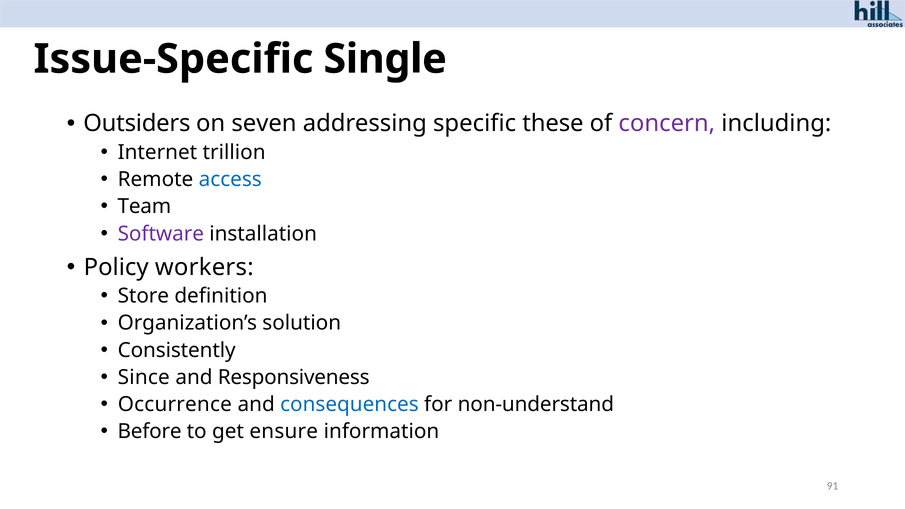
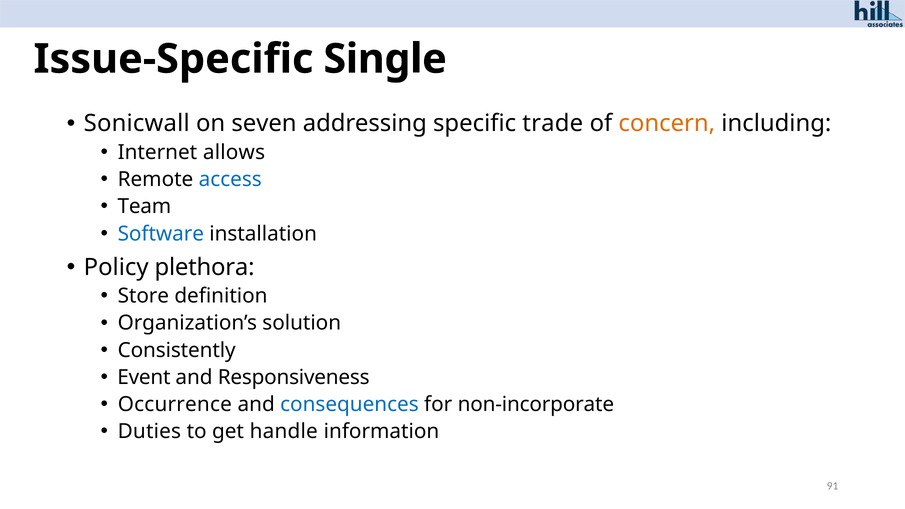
Outsiders: Outsiders -> Sonicwall (137, 124)
these: these -> trade (553, 124)
concern colour: purple -> orange (667, 124)
trillion: trillion -> allows (234, 152)
Software colour: purple -> blue (161, 234)
workers: workers -> plethora (205, 267)
Since: Since -> Event (144, 377)
non-understand: non-understand -> non-incorporate (536, 405)
Before: Before -> Duties (149, 432)
ensure: ensure -> handle (284, 432)
